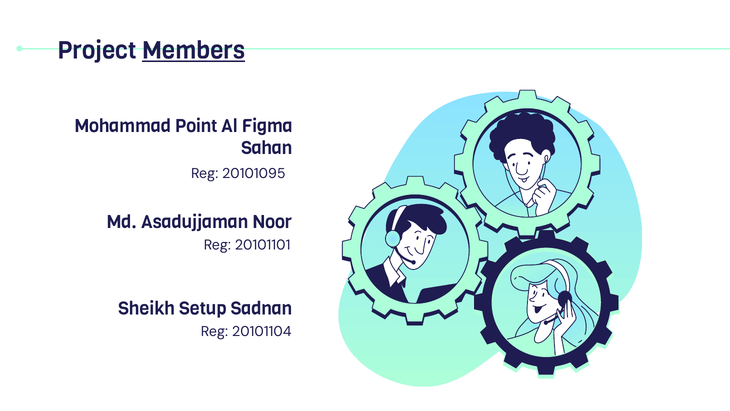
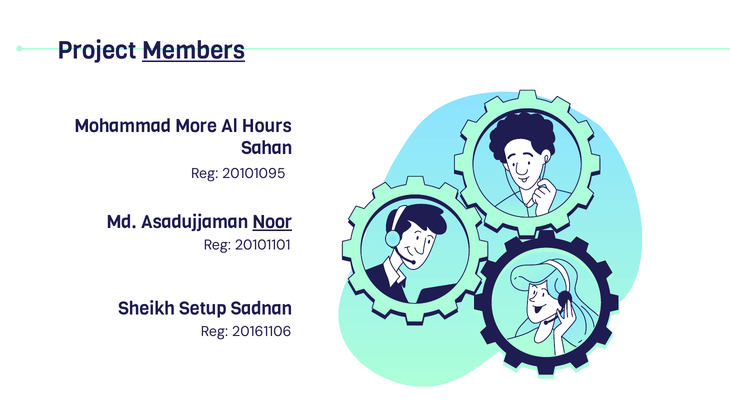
Point: Point -> More (196, 126)
Figma: Figma -> Hours (267, 126)
Noor underline: none -> present (272, 222)
20101104: 20101104 -> 20161106 (262, 331)
